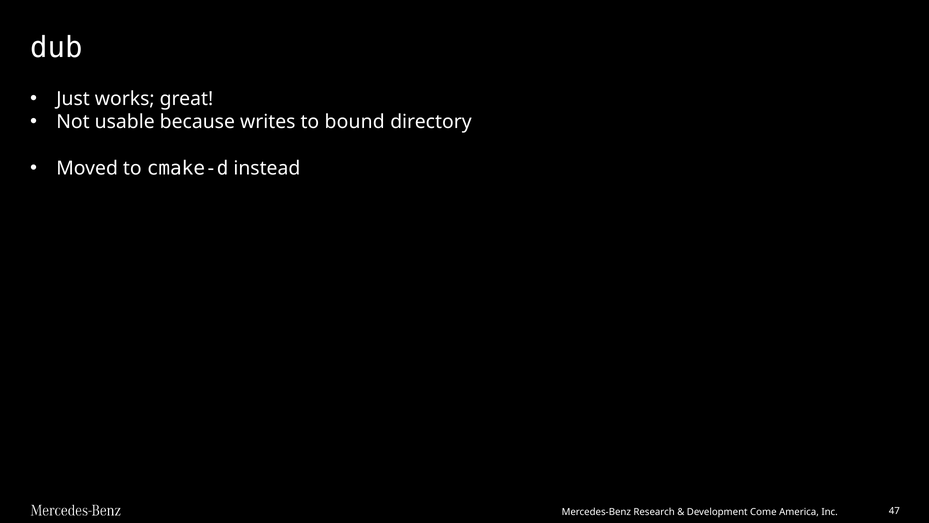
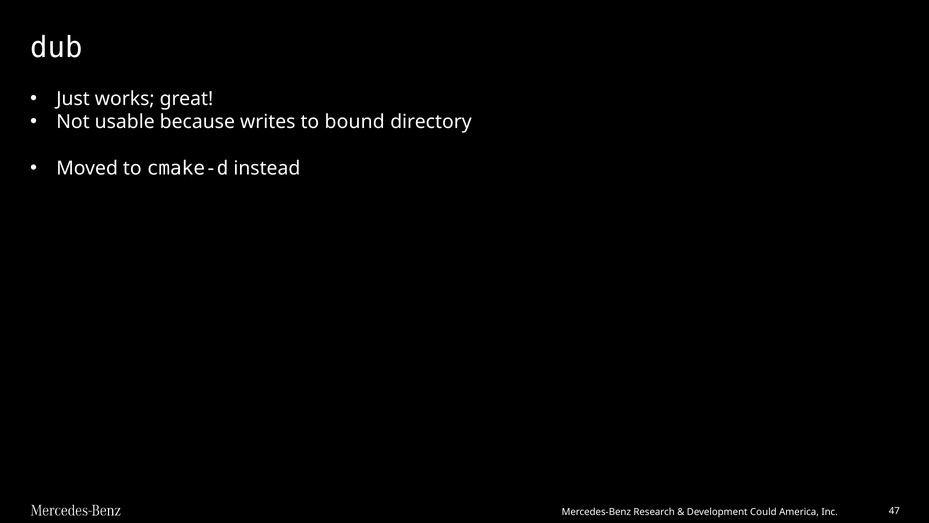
Come: Come -> Could (763, 512)
